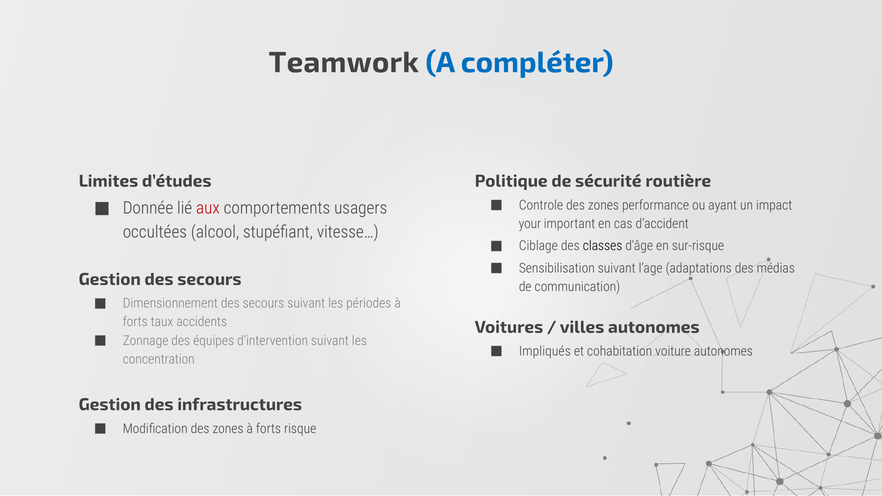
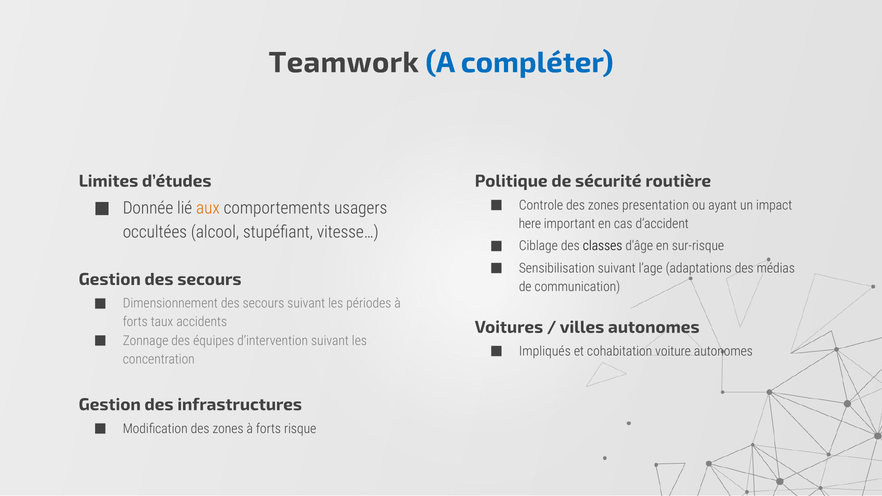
performance: performance -> presentation (656, 205)
aux colour: red -> orange (208, 208)
your: your -> here (530, 224)
